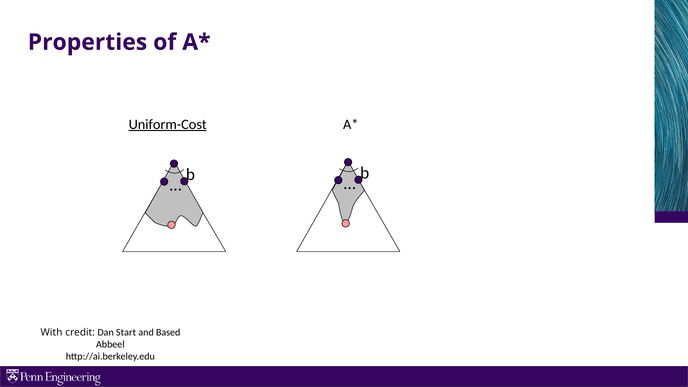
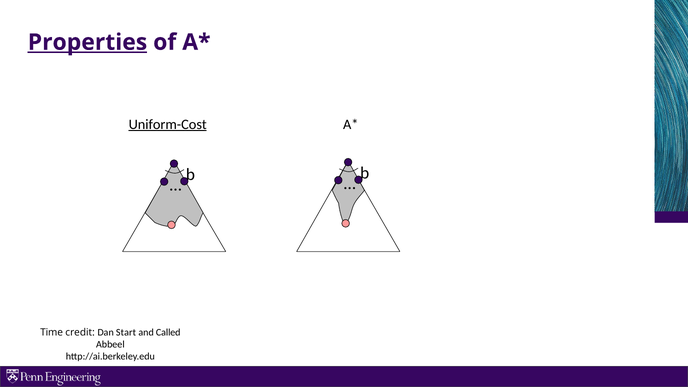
Properties underline: none -> present (87, 42)
With: With -> Time (52, 332)
Based: Based -> Called (168, 332)
